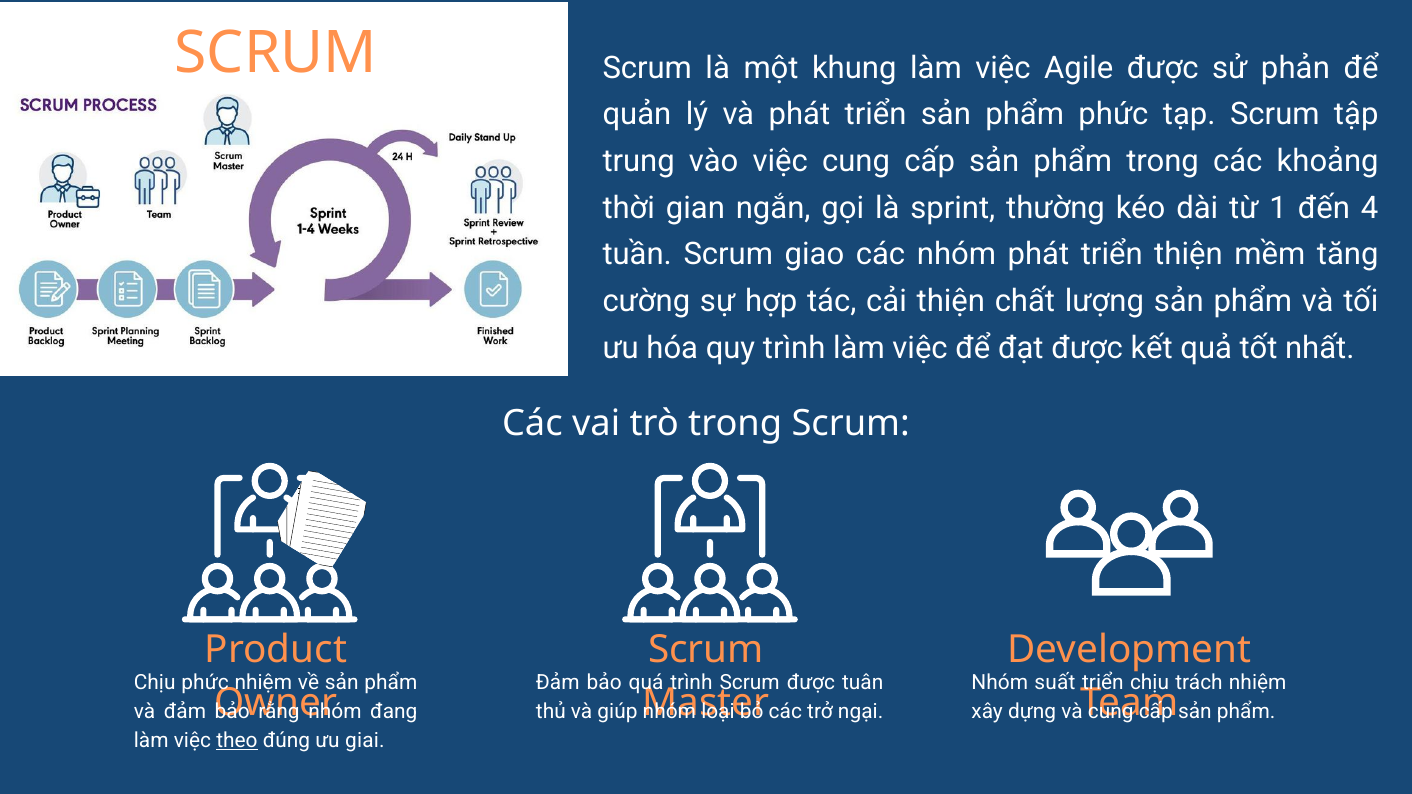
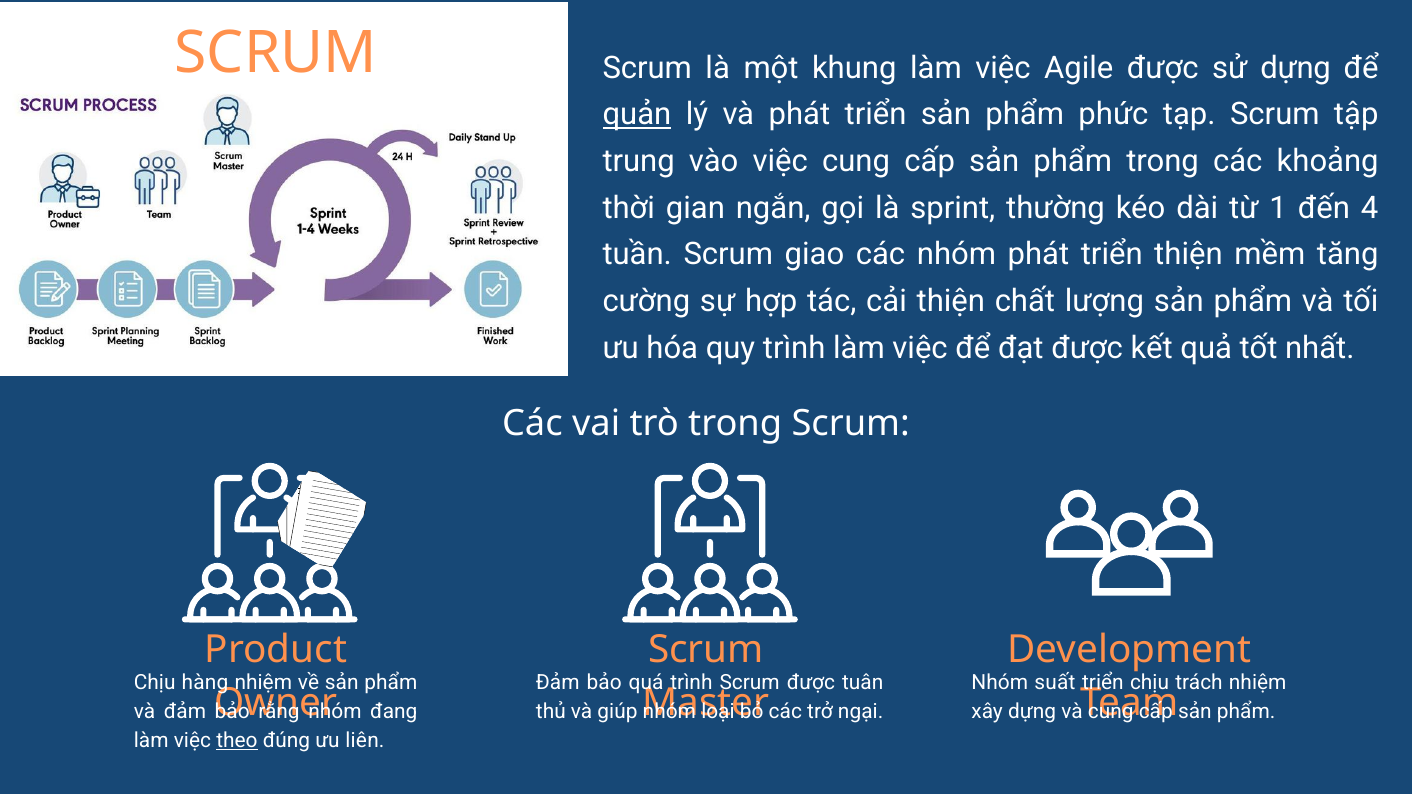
sử phản: phản -> dựng (1296, 68)
quản underline: none -> present (637, 115)
Chịu phức: phức -> hàng (205, 683)
giai: giai -> liên (365, 741)
